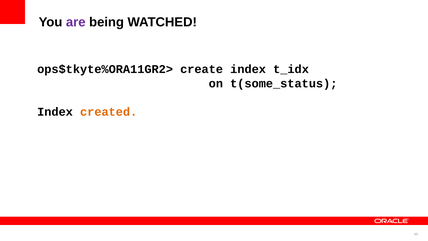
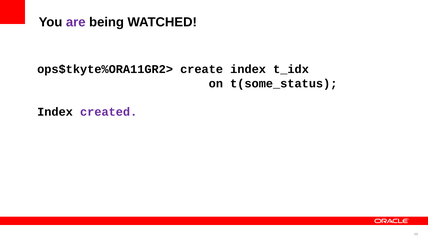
created colour: orange -> purple (109, 112)
